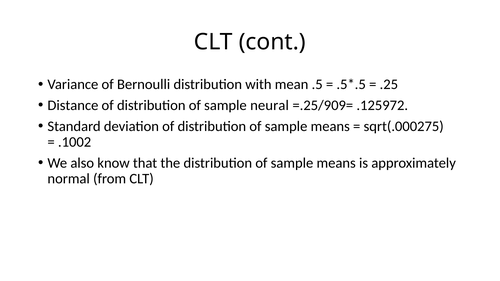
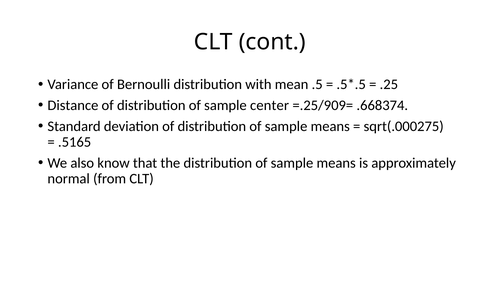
neural: neural -> center (270, 106)
.125972: .125972 -> .668374 (382, 106)
.1002: .1002 -> .5165 (75, 142)
